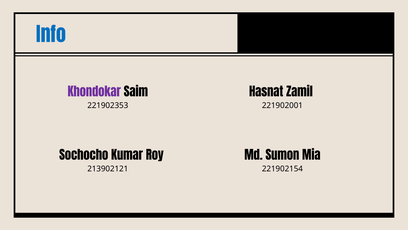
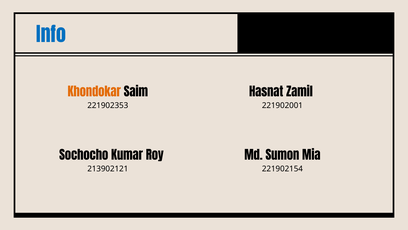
Khondokar colour: purple -> orange (94, 92)
